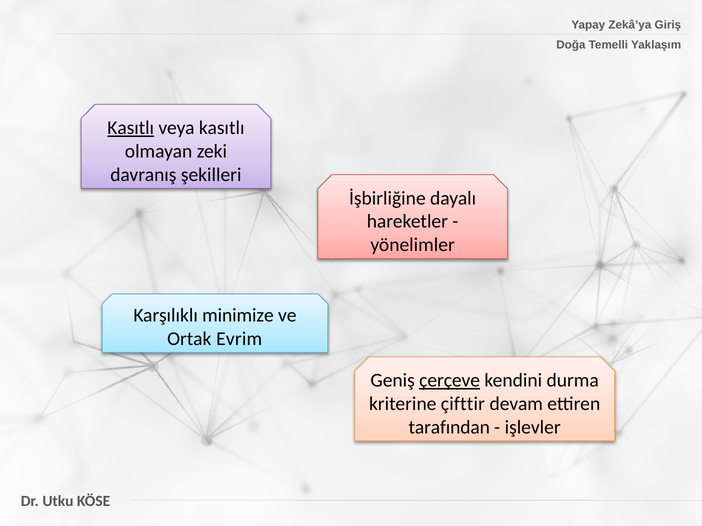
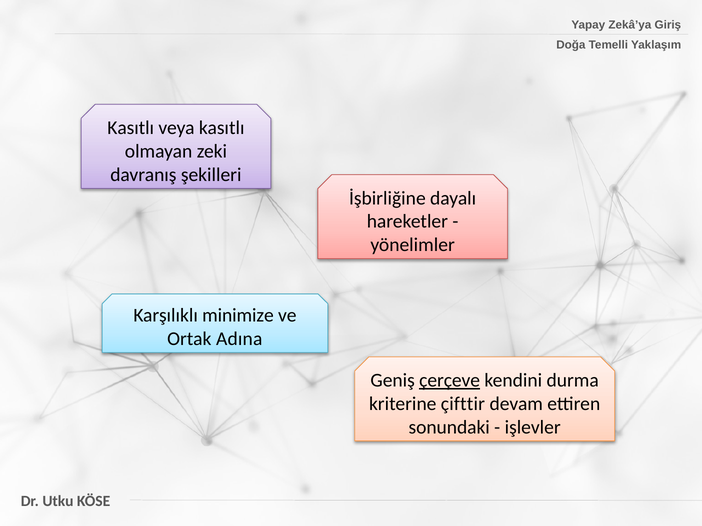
Kasıtlı underline: present -> none (131, 128)
Evrim: Evrim -> Adına (239, 339)
tarafından: tarafından -> sonundaki (449, 428)
